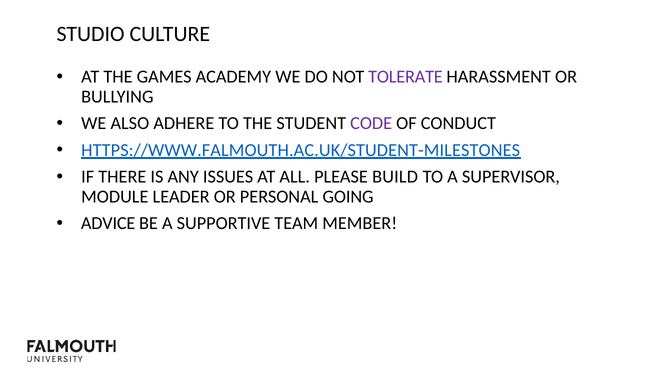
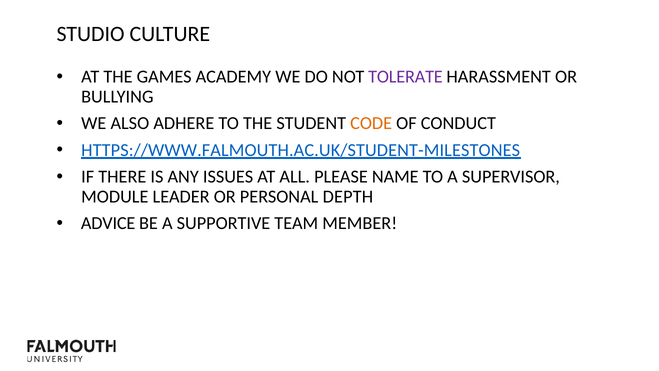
CODE colour: purple -> orange (371, 123)
BUILD: BUILD -> NAME (395, 177)
GOING: GOING -> DEPTH (348, 196)
